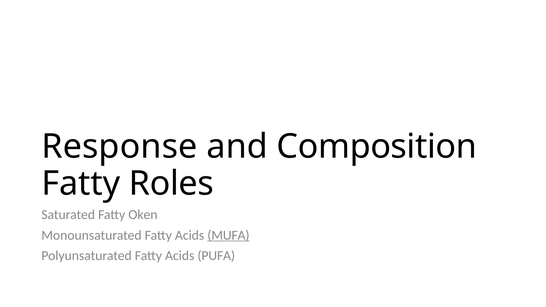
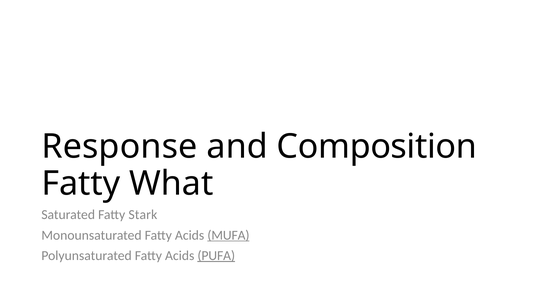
Roles: Roles -> What (171, 184)
Oken: Oken -> Stark (143, 215)
PUFA underline: none -> present (216, 256)
